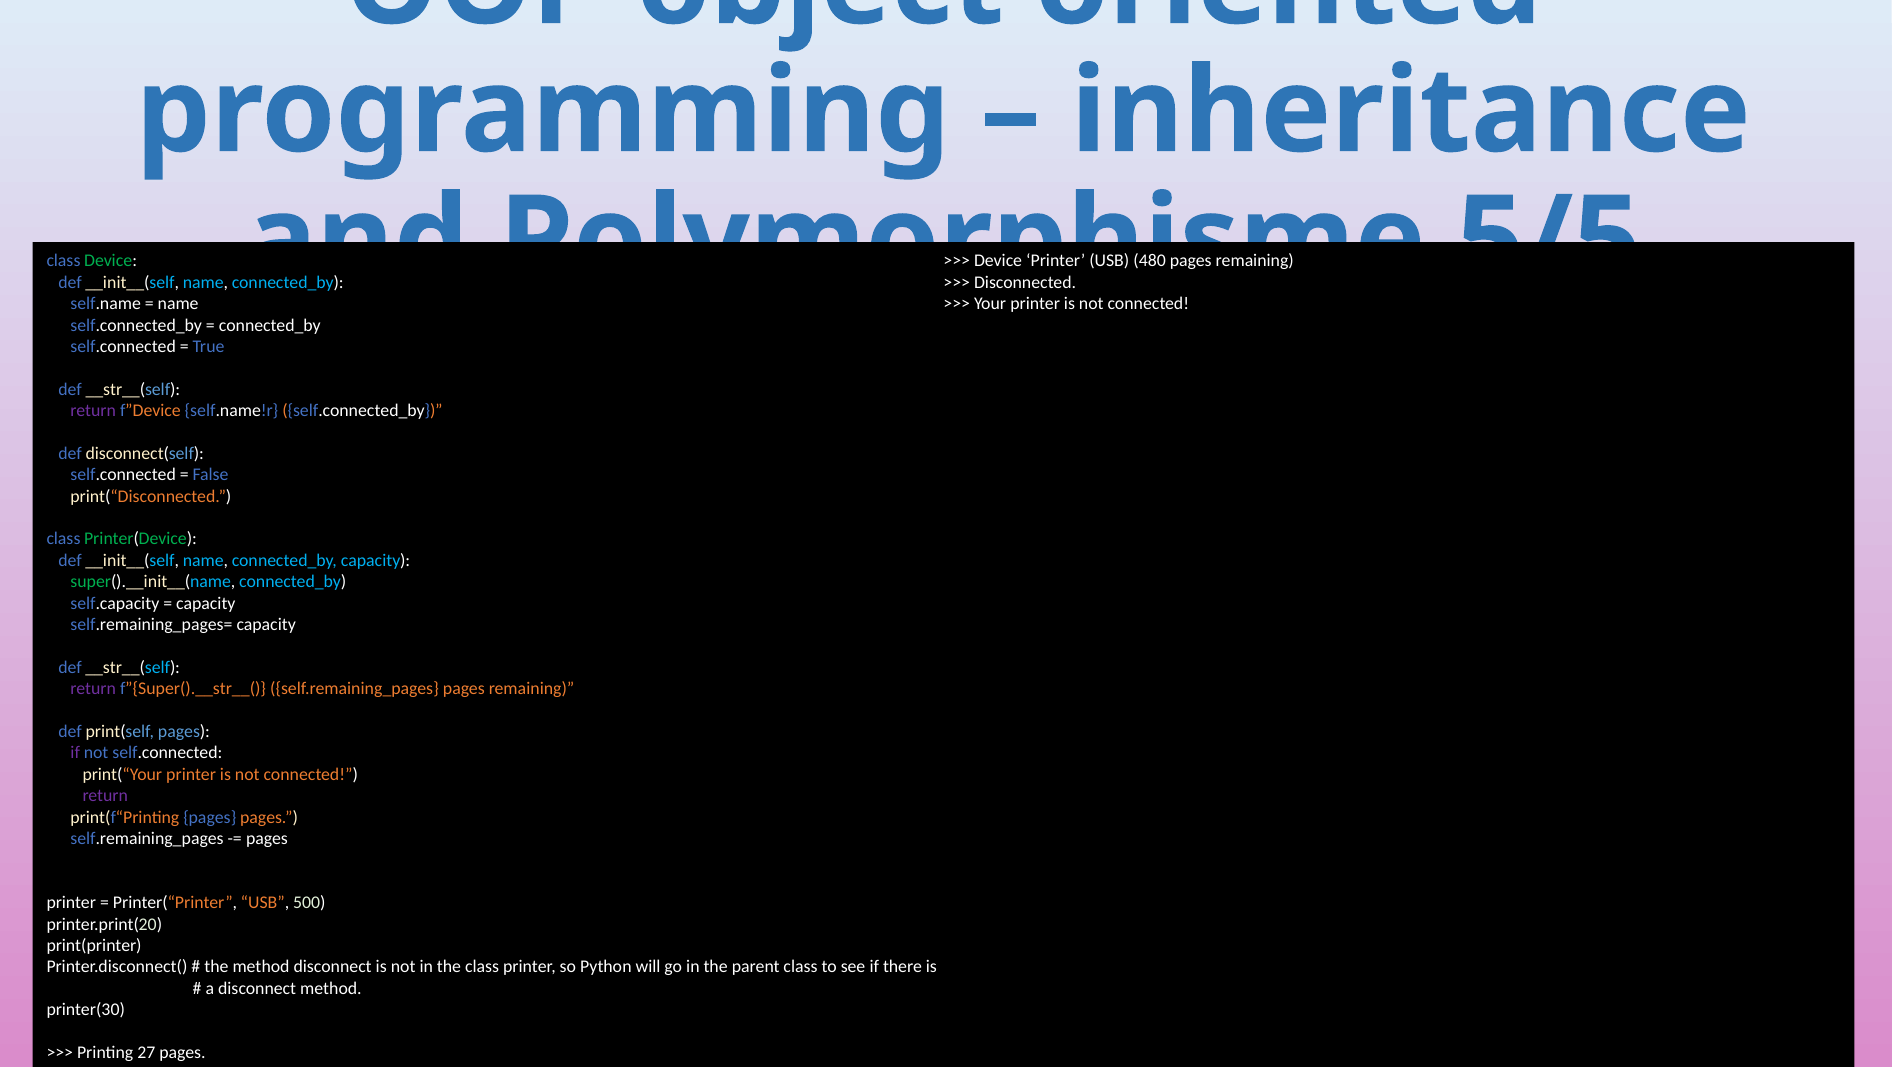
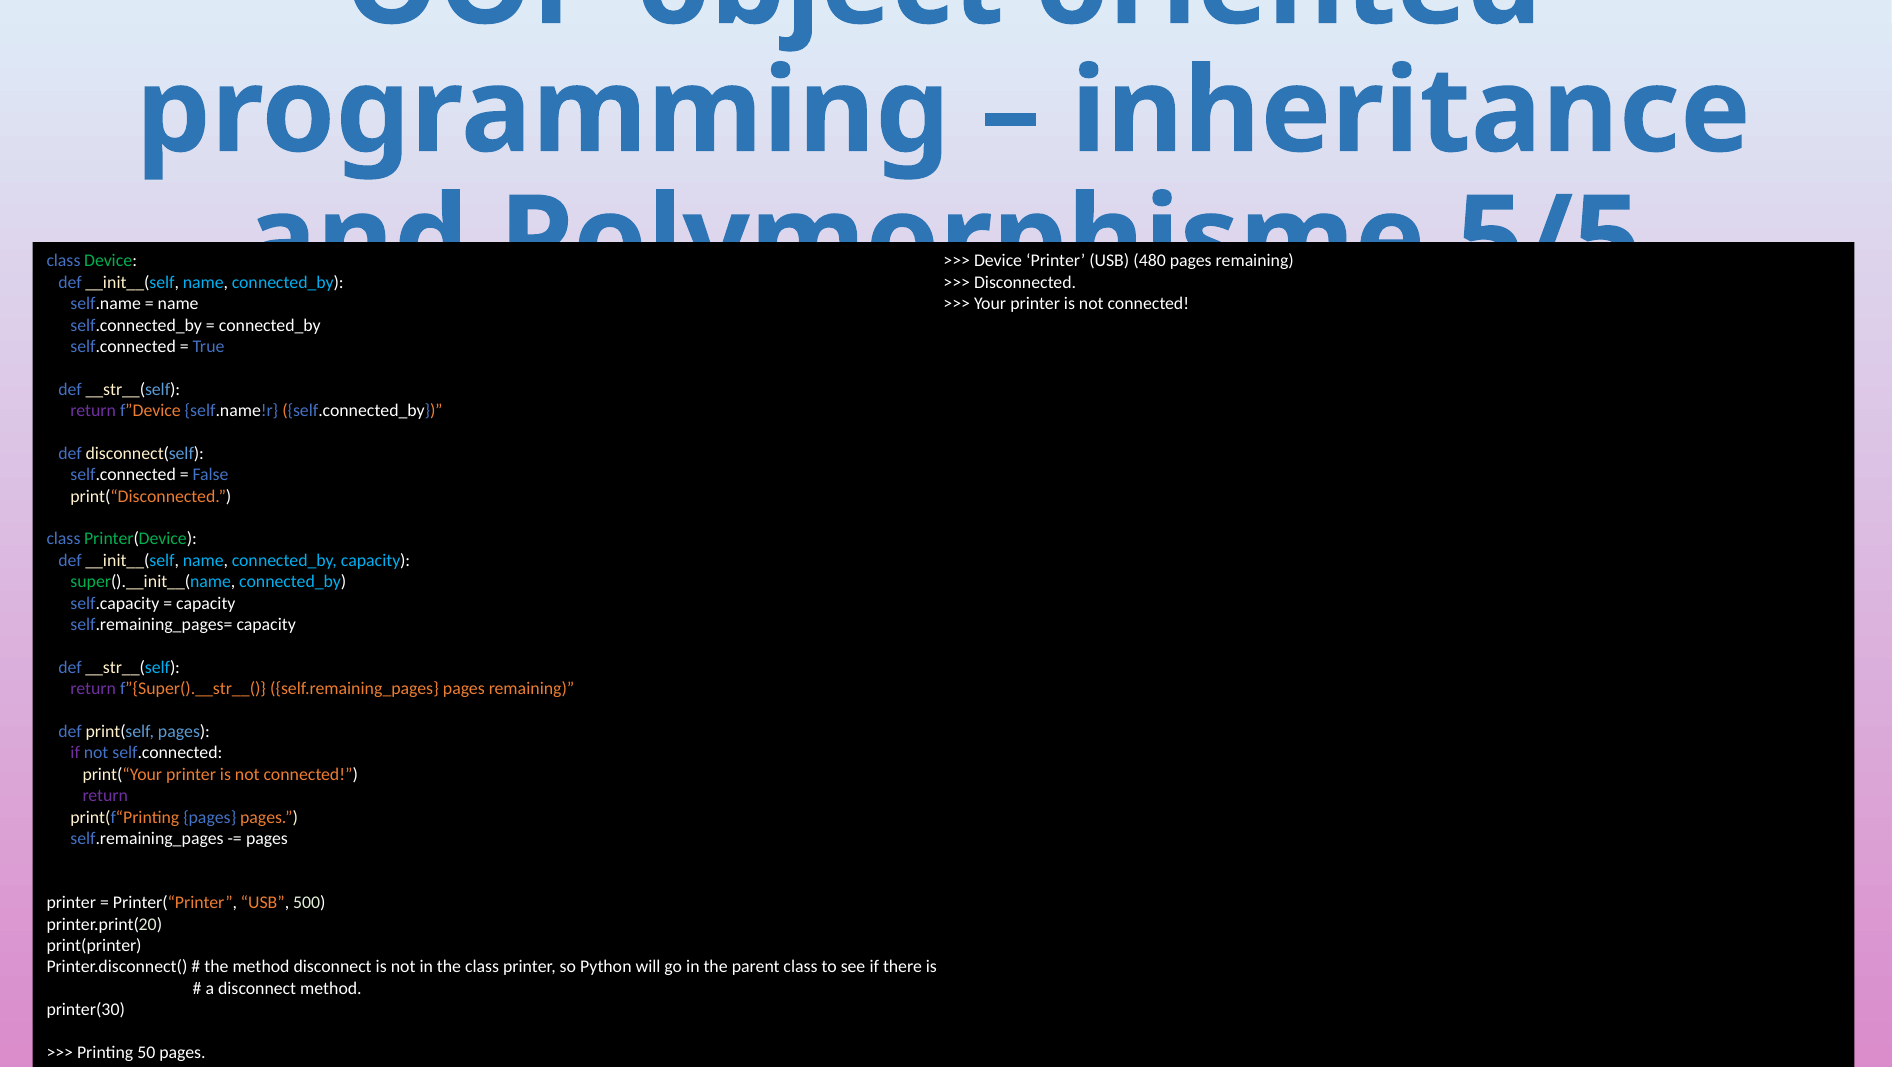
27: 27 -> 50 (146, 1052)
